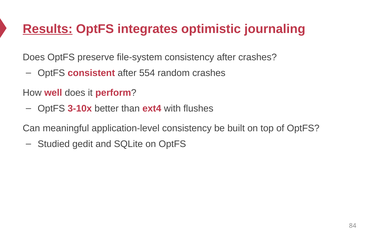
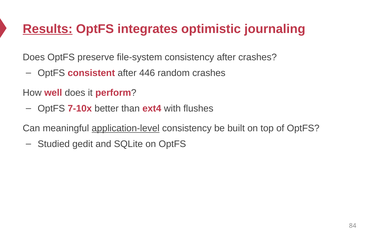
554: 554 -> 446 (147, 73)
3-10x: 3-10x -> 7-10x (80, 108)
application-level underline: none -> present (126, 128)
